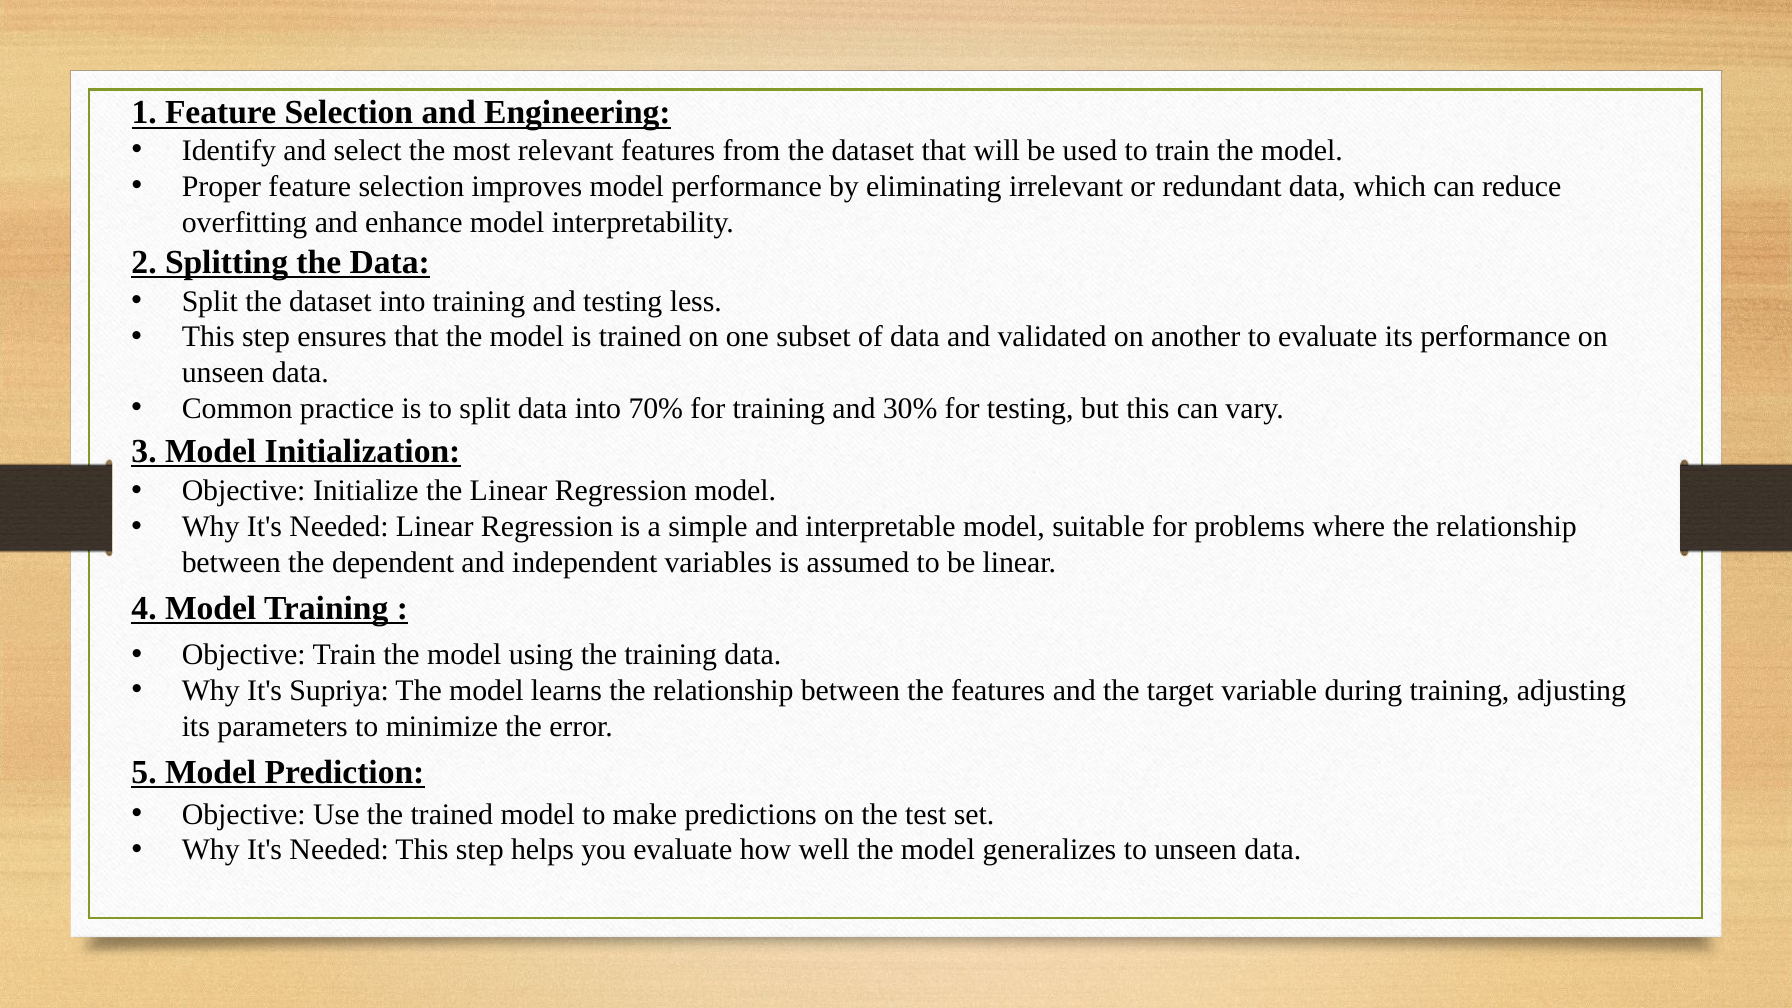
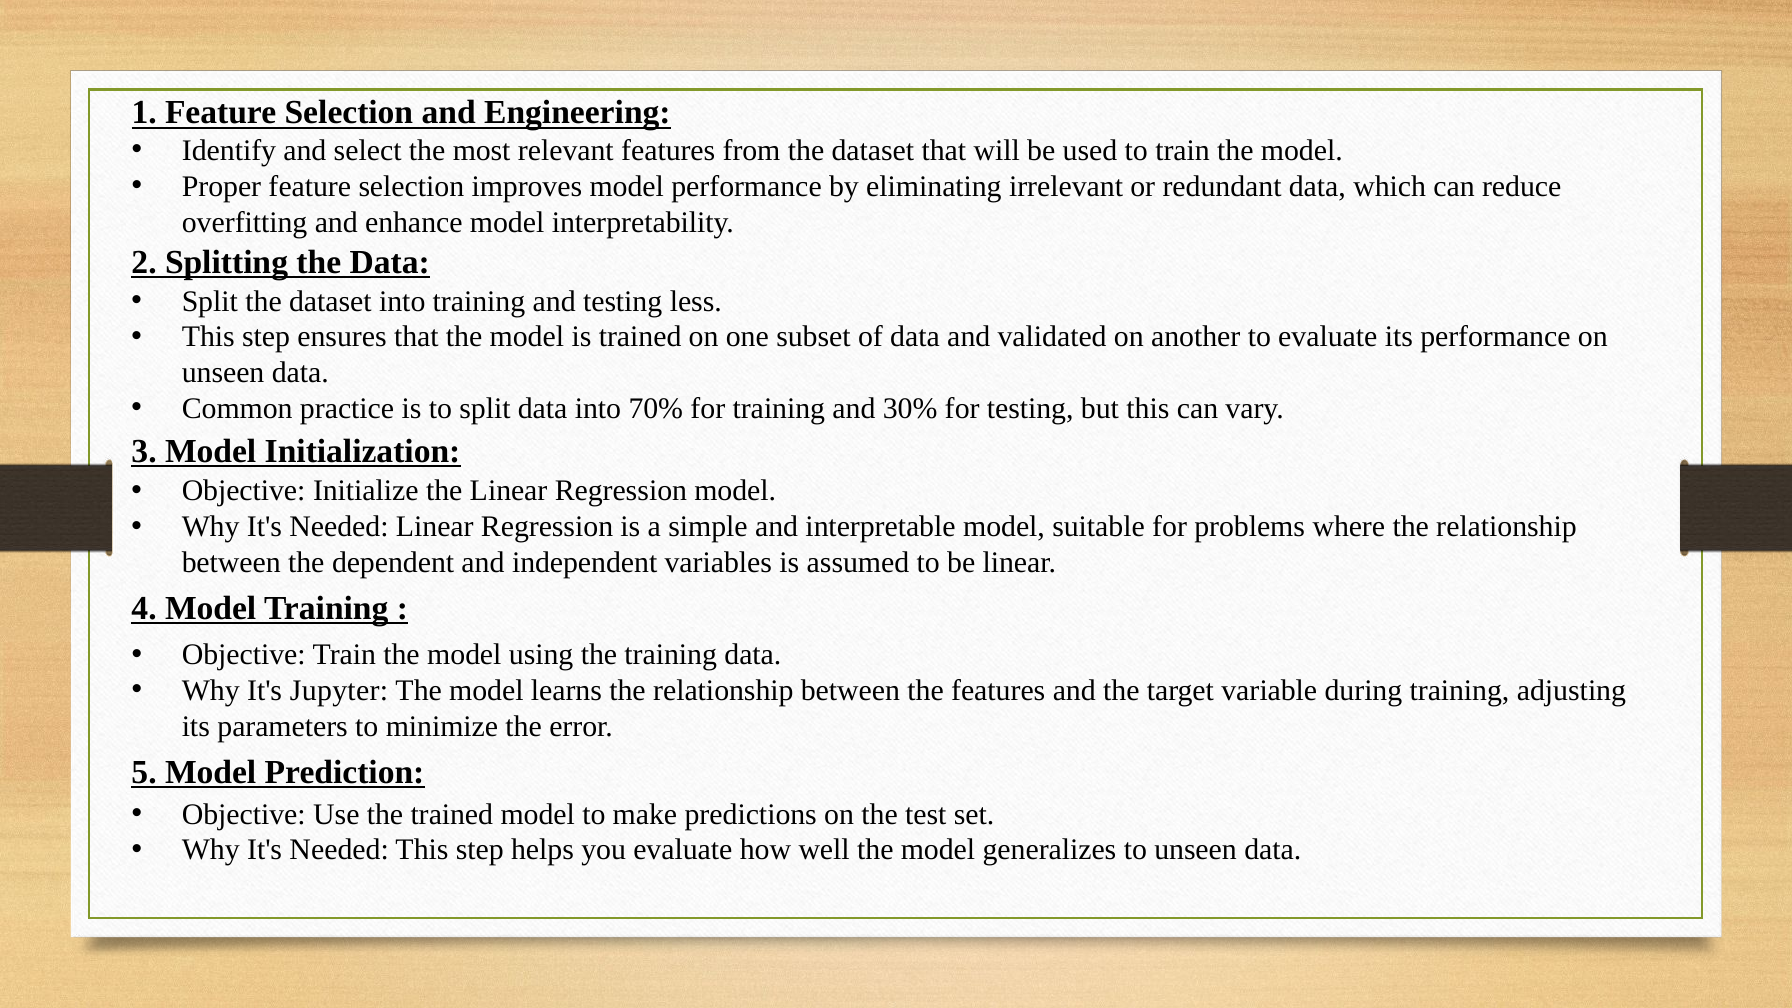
Supriya: Supriya -> Jupyter (339, 691)
